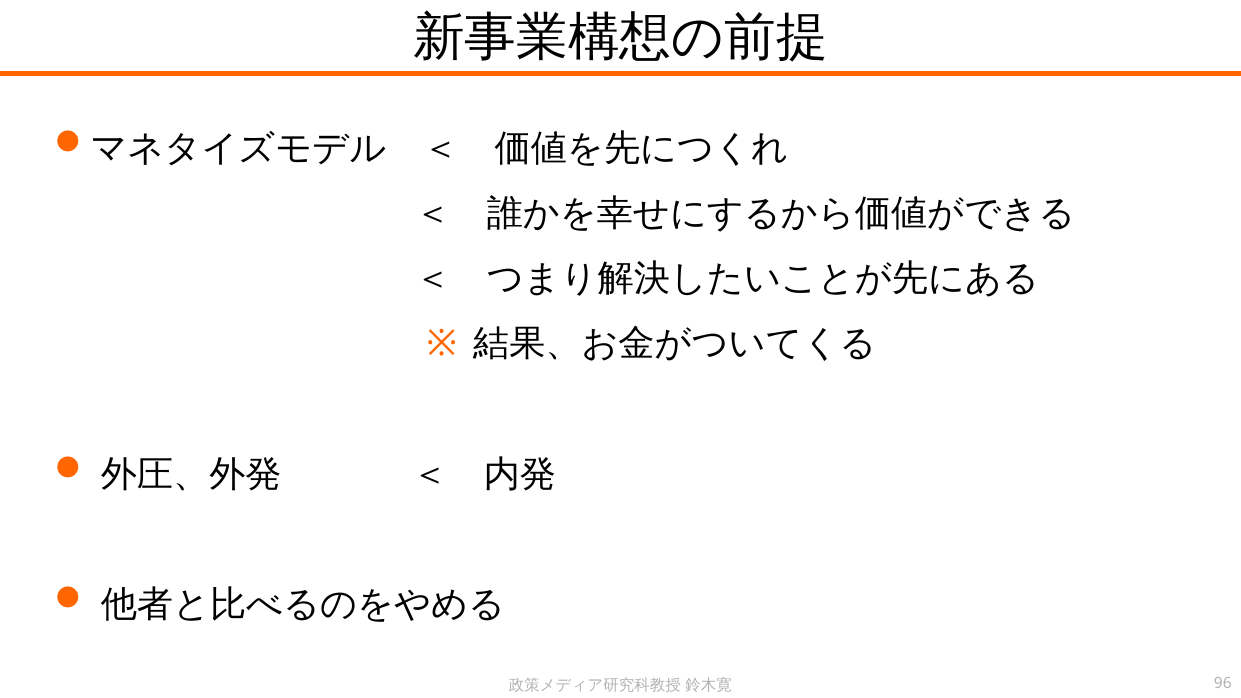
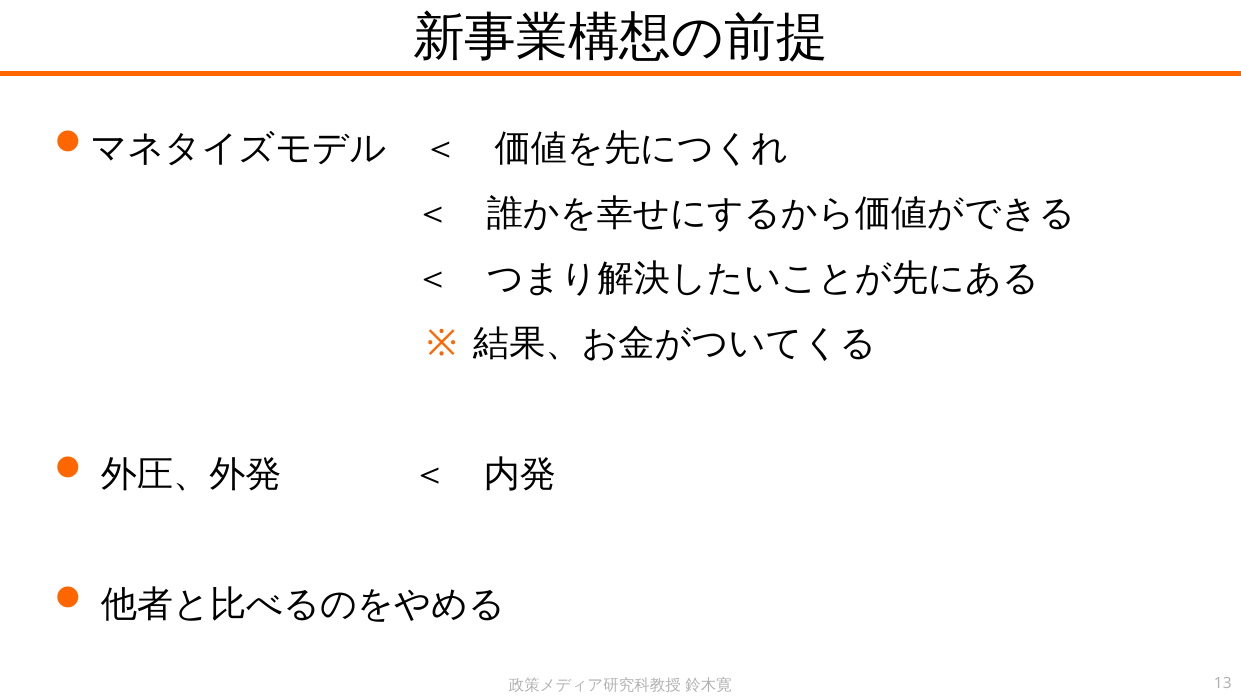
96: 96 -> 13 (1223, 683)
